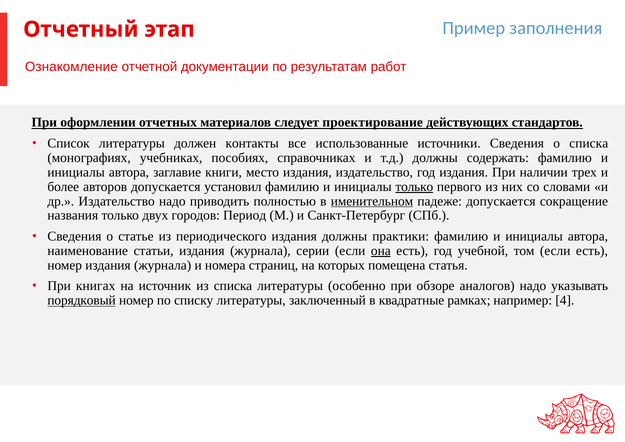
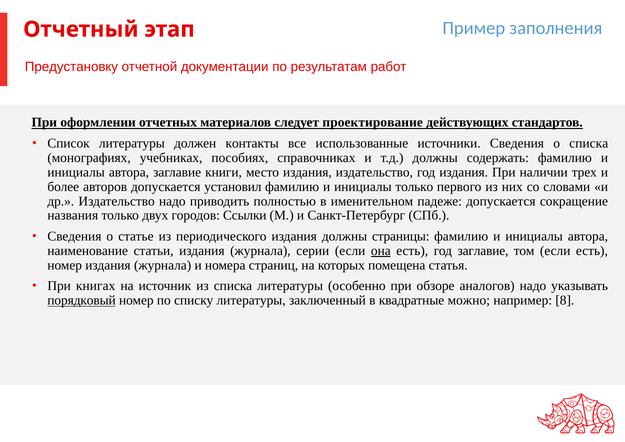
Ознакомление: Ознакомление -> Предустановку (71, 67)
только underline: present -> none (414, 187)
именительном underline: present -> none (372, 201)
Период: Период -> Ссылки (245, 215)
практики: практики -> страницы (401, 236)
год учебной: учебной -> заглавие (483, 251)
рамках: рамках -> можно (469, 300)
4: 4 -> 8 (565, 300)
